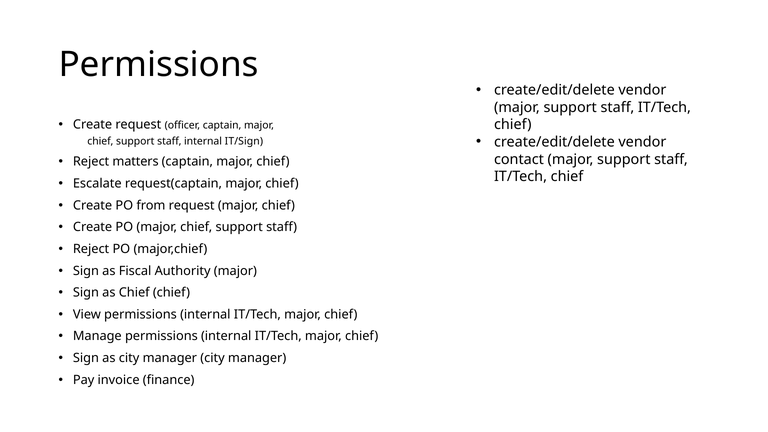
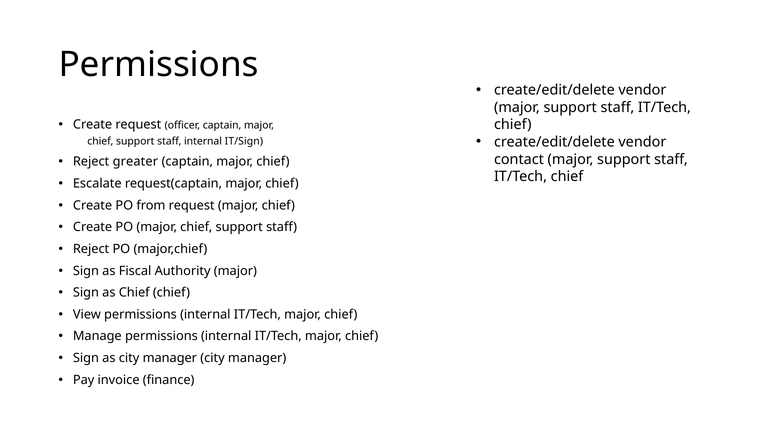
matters: matters -> greater (135, 162)
